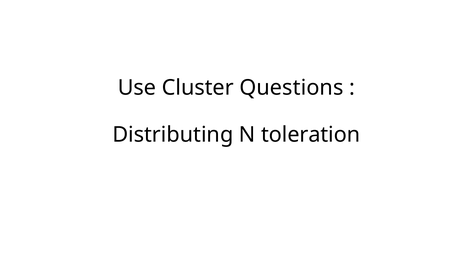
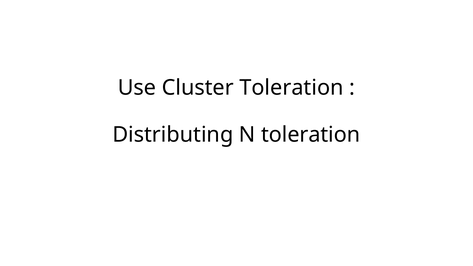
Cluster Questions: Questions -> Toleration (292, 88)
